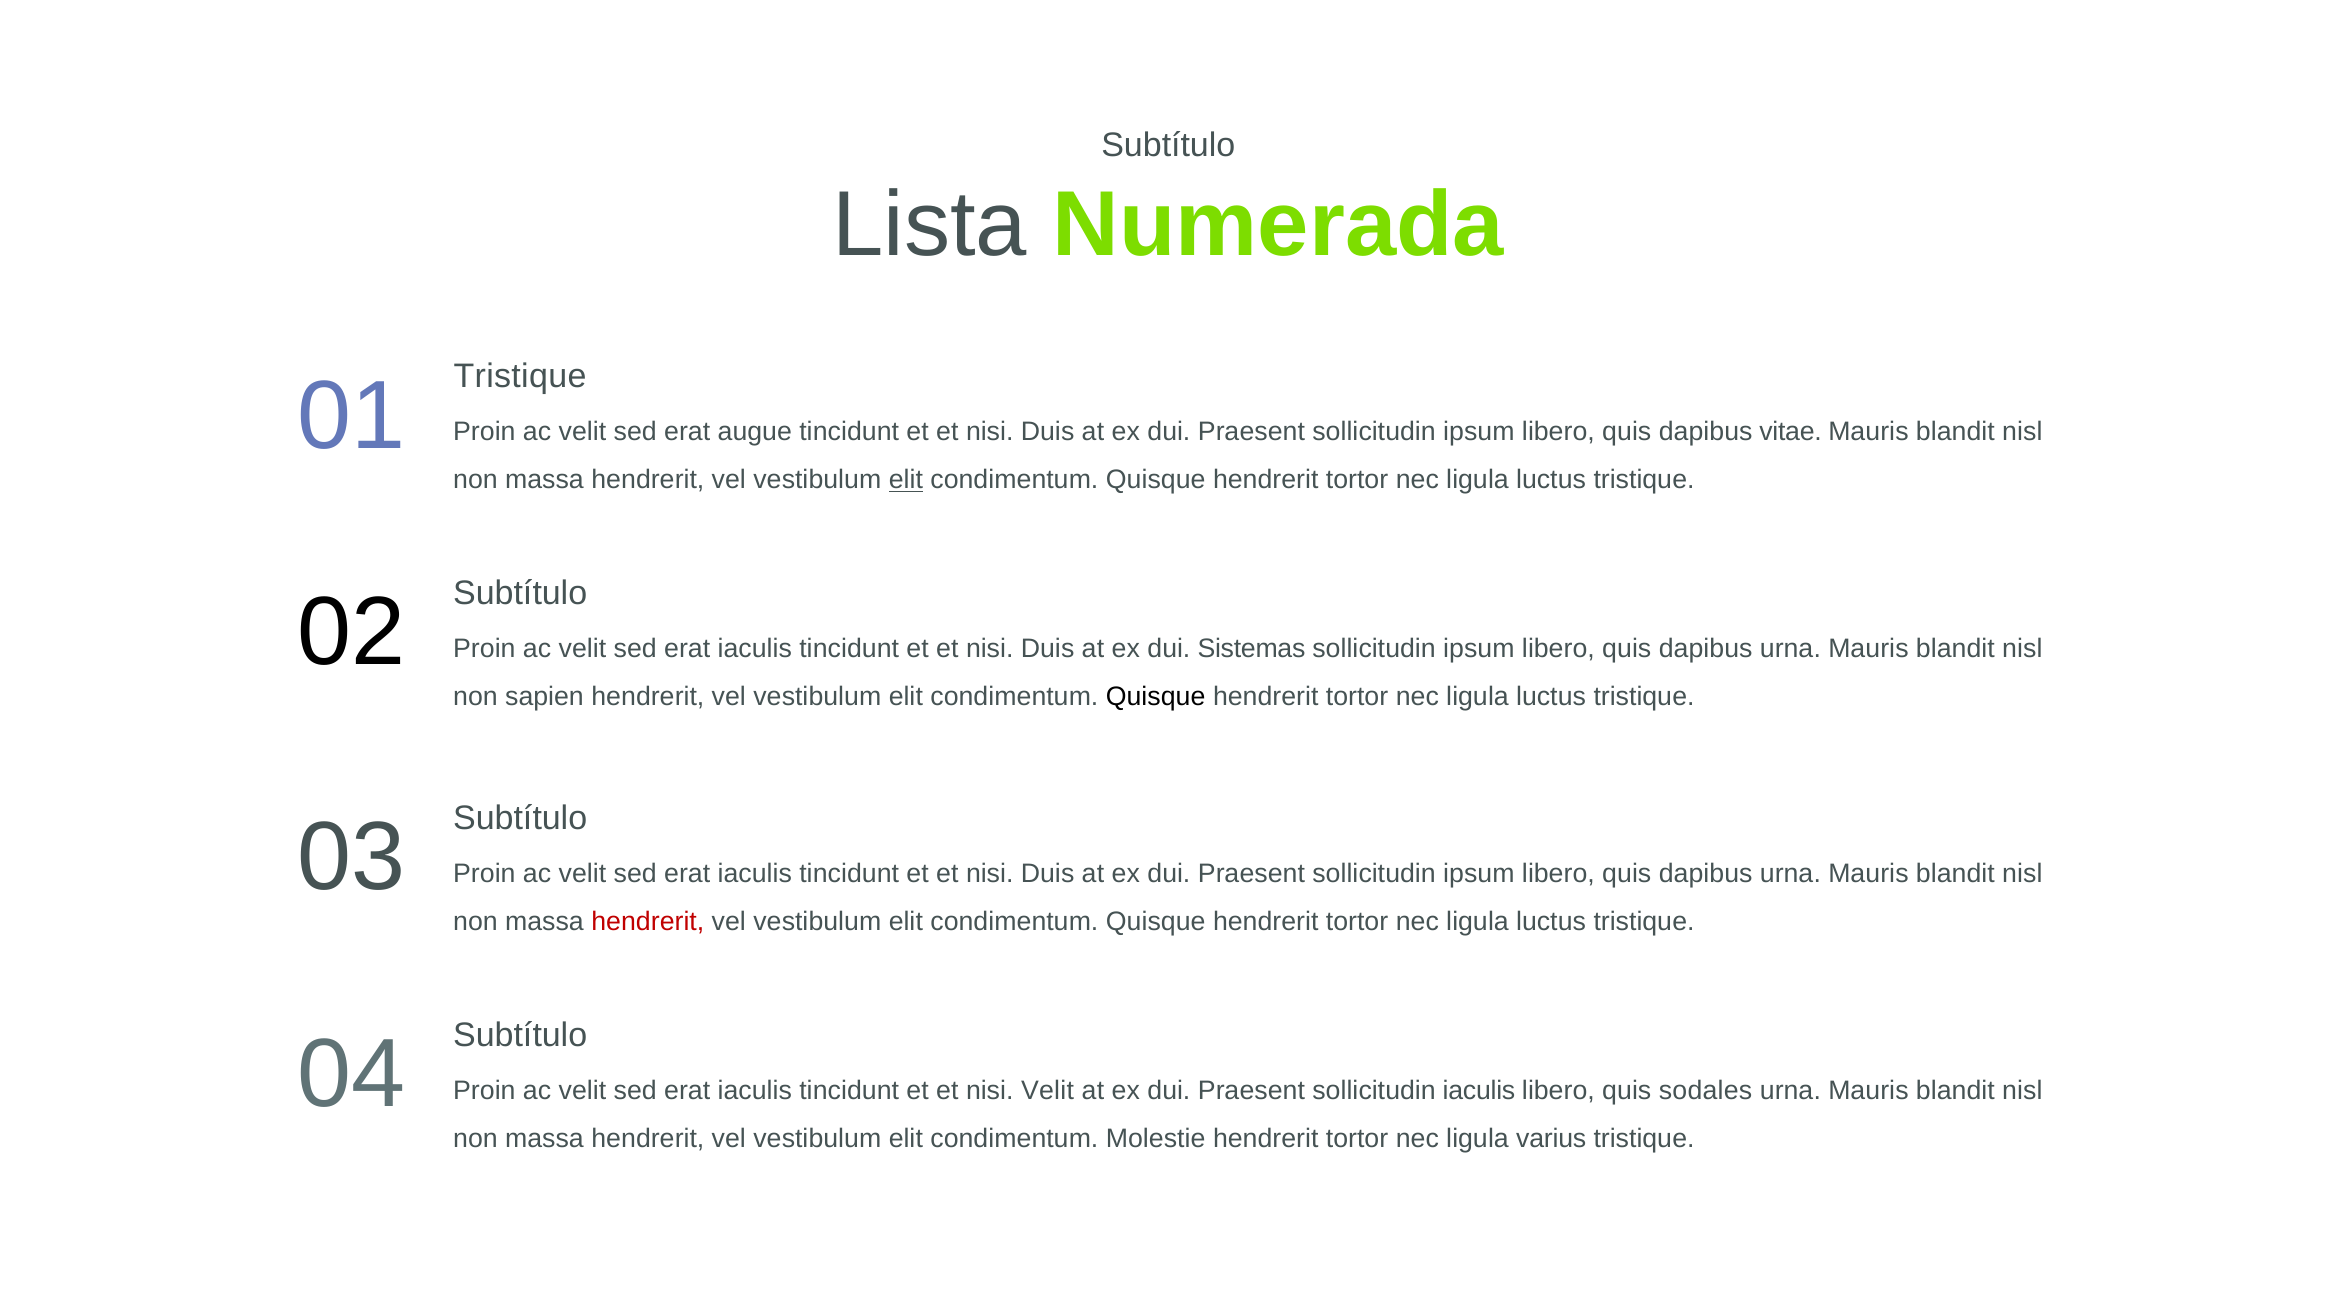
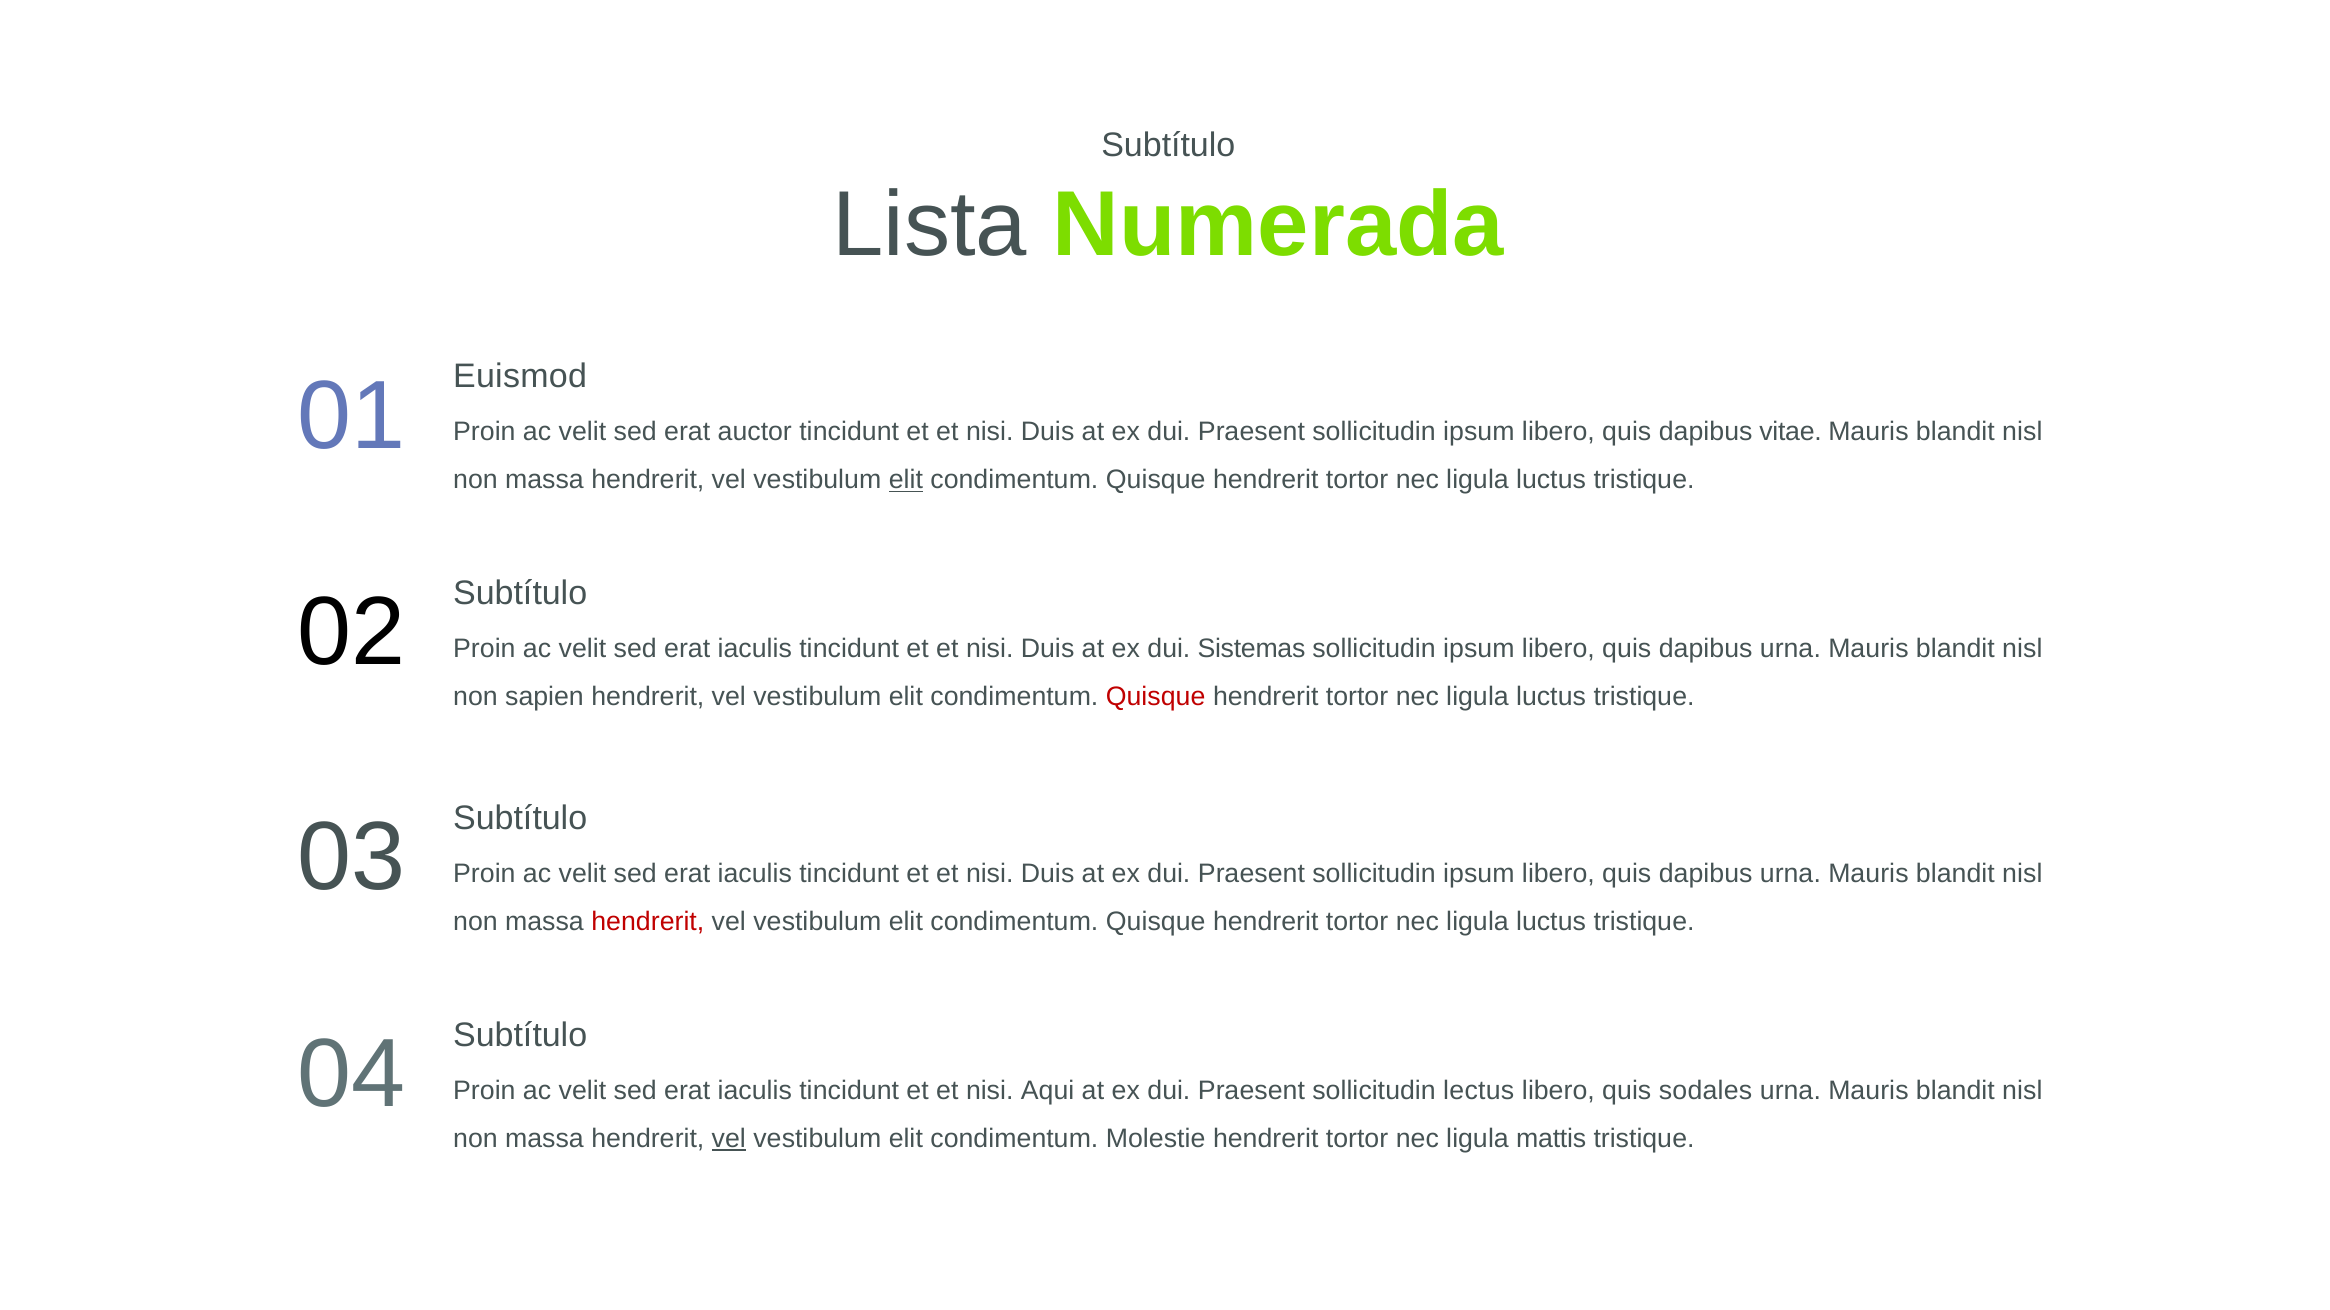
Tristique: Tristique -> Euismod (520, 377)
augue: augue -> auctor (755, 432)
Quisque colour: black -> red (1156, 697)
nisi Velit: Velit -> Aqui (1048, 1091)
sollicitudin iaculis: iaculis -> lectus (1479, 1091)
vel underline: none -> present (729, 1139)
varius: varius -> mattis (1551, 1139)
